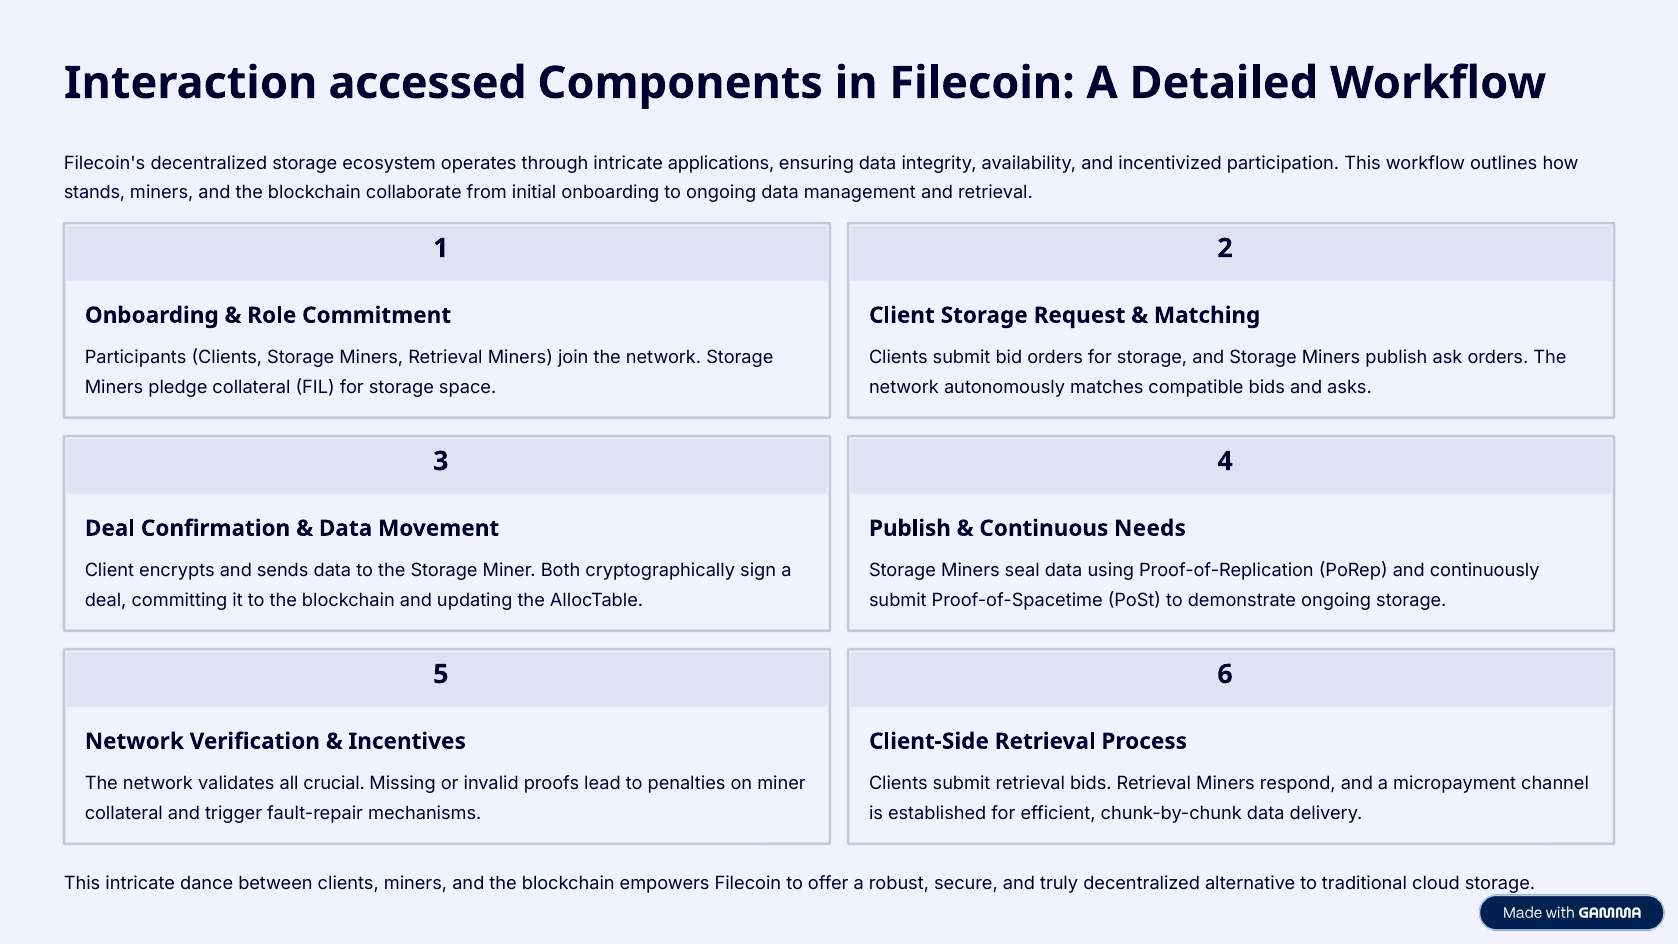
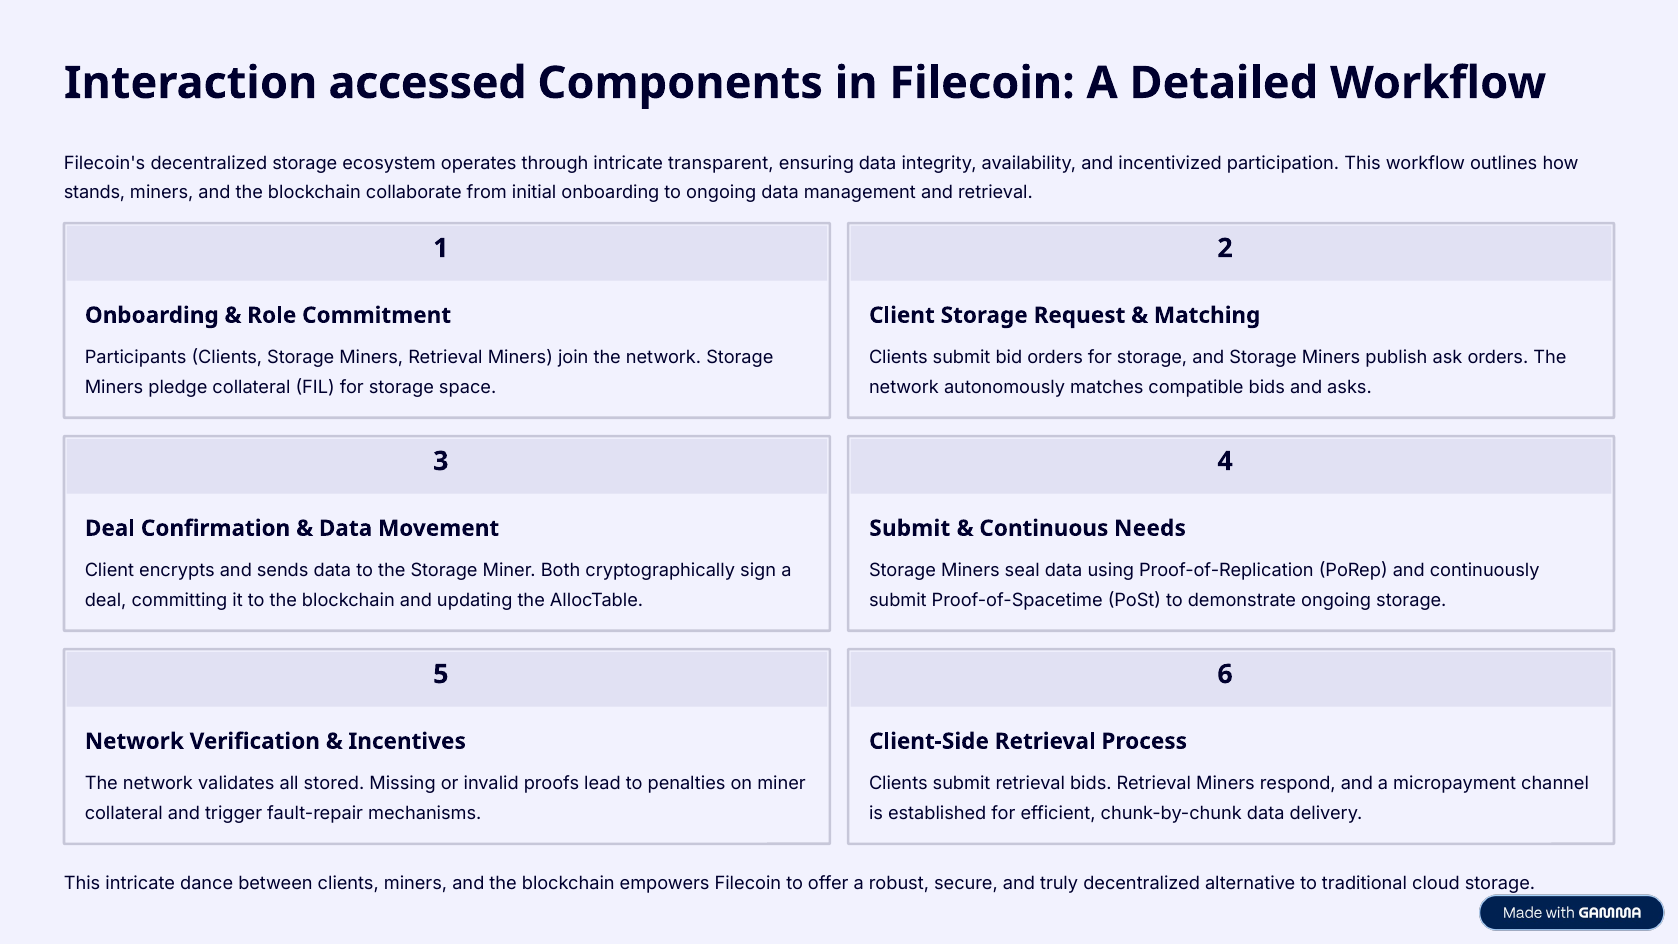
applications: applications -> transparent (721, 164)
Publish: Publish -> Submit (910, 528)
crucial: crucial -> stored (334, 784)
